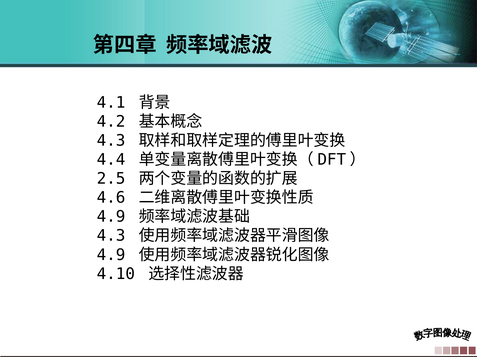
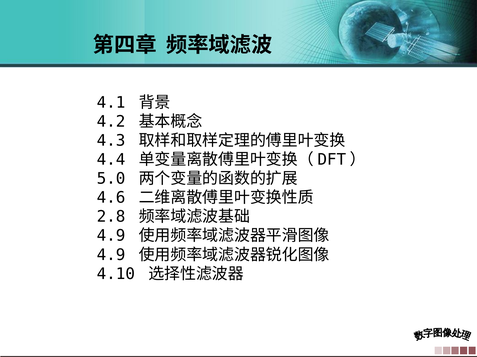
2.5: 2.5 -> 5.0 (111, 179)
4.9: 4.9 -> 2.8 (111, 217)
4.3: 4.3 -> 4.9 (111, 236)
